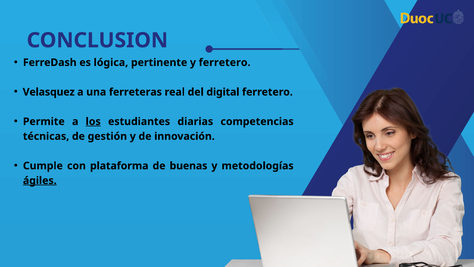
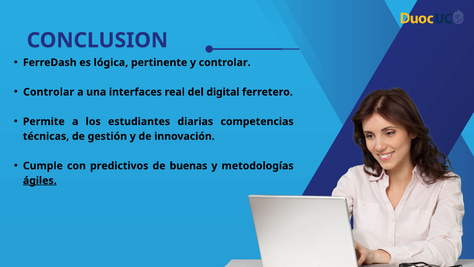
y ferretero: ferretero -> controlar (225, 62)
Velasquez: Velasquez -> Controlar (49, 92)
ferreteras: ferreteras -> interfaces (135, 92)
los underline: present -> none (93, 121)
plataforma: plataforma -> predictivos (119, 166)
